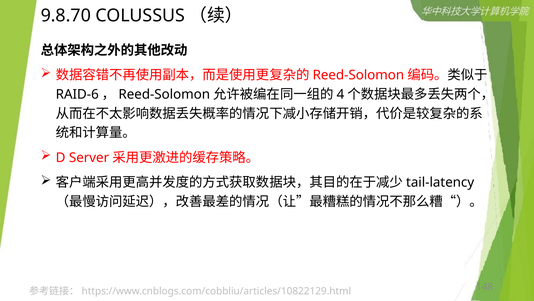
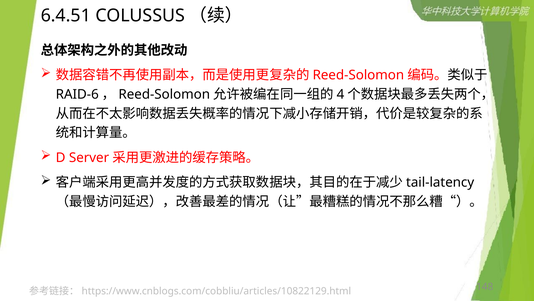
9.8.70: 9.8.70 -> 6.4.51 (66, 16)
